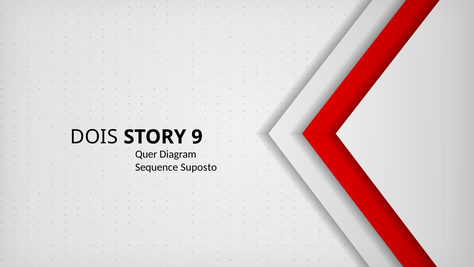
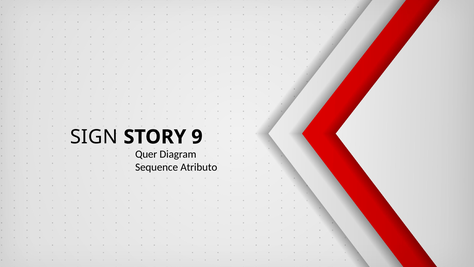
DOIS: DOIS -> SIGN (94, 137)
Suposto: Suposto -> Atributo (199, 167)
